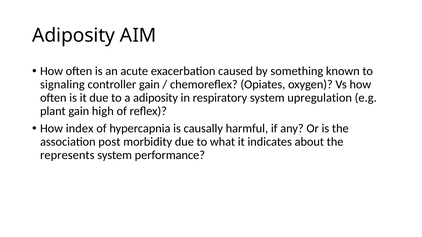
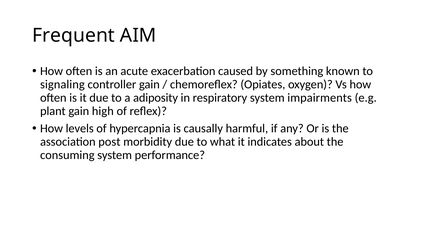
Adiposity: Adiposity -> Frequent (74, 35)
upregulation: upregulation -> impairments (320, 98)
index: index -> levels (80, 129)
represents: represents -> consuming (67, 155)
